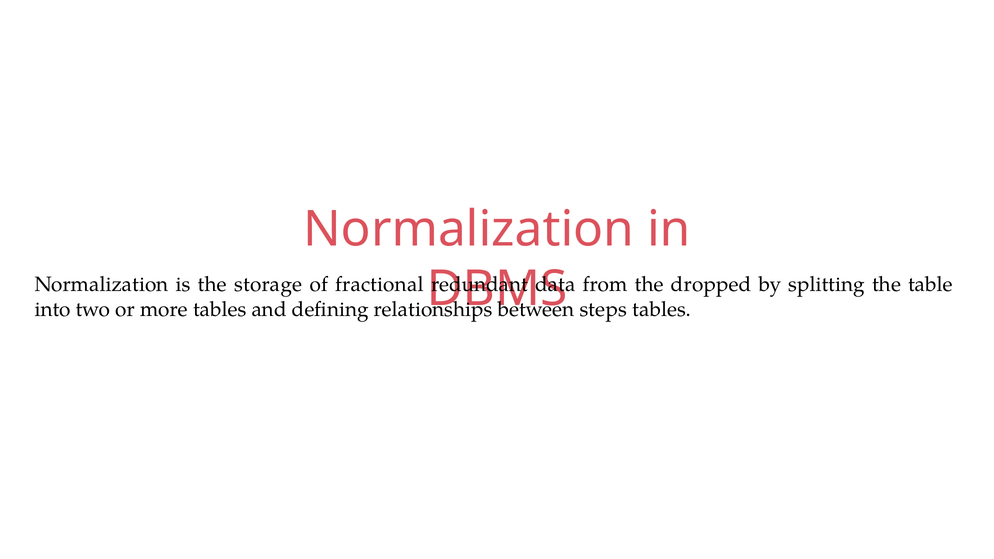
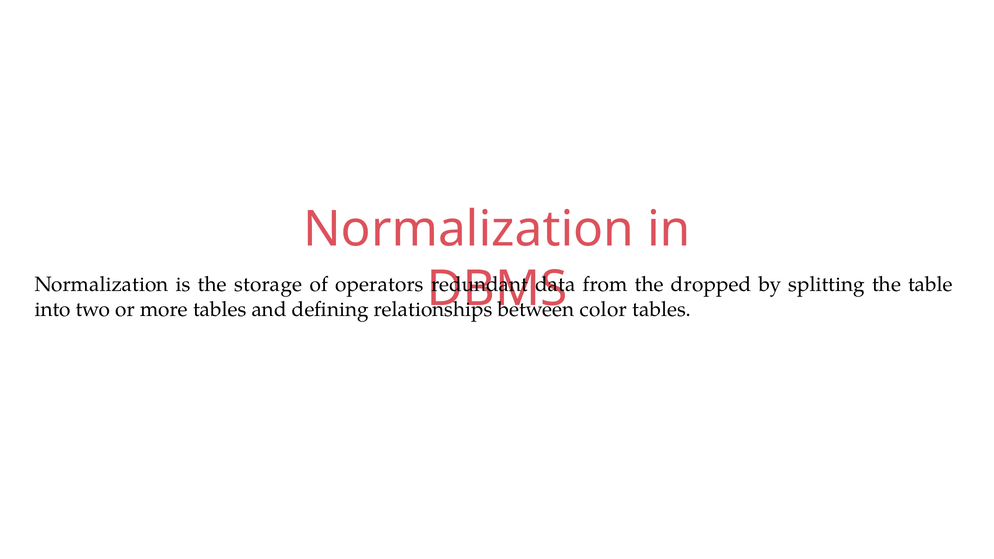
fractional: fractional -> operators (379, 285)
steps: steps -> color (603, 310)
